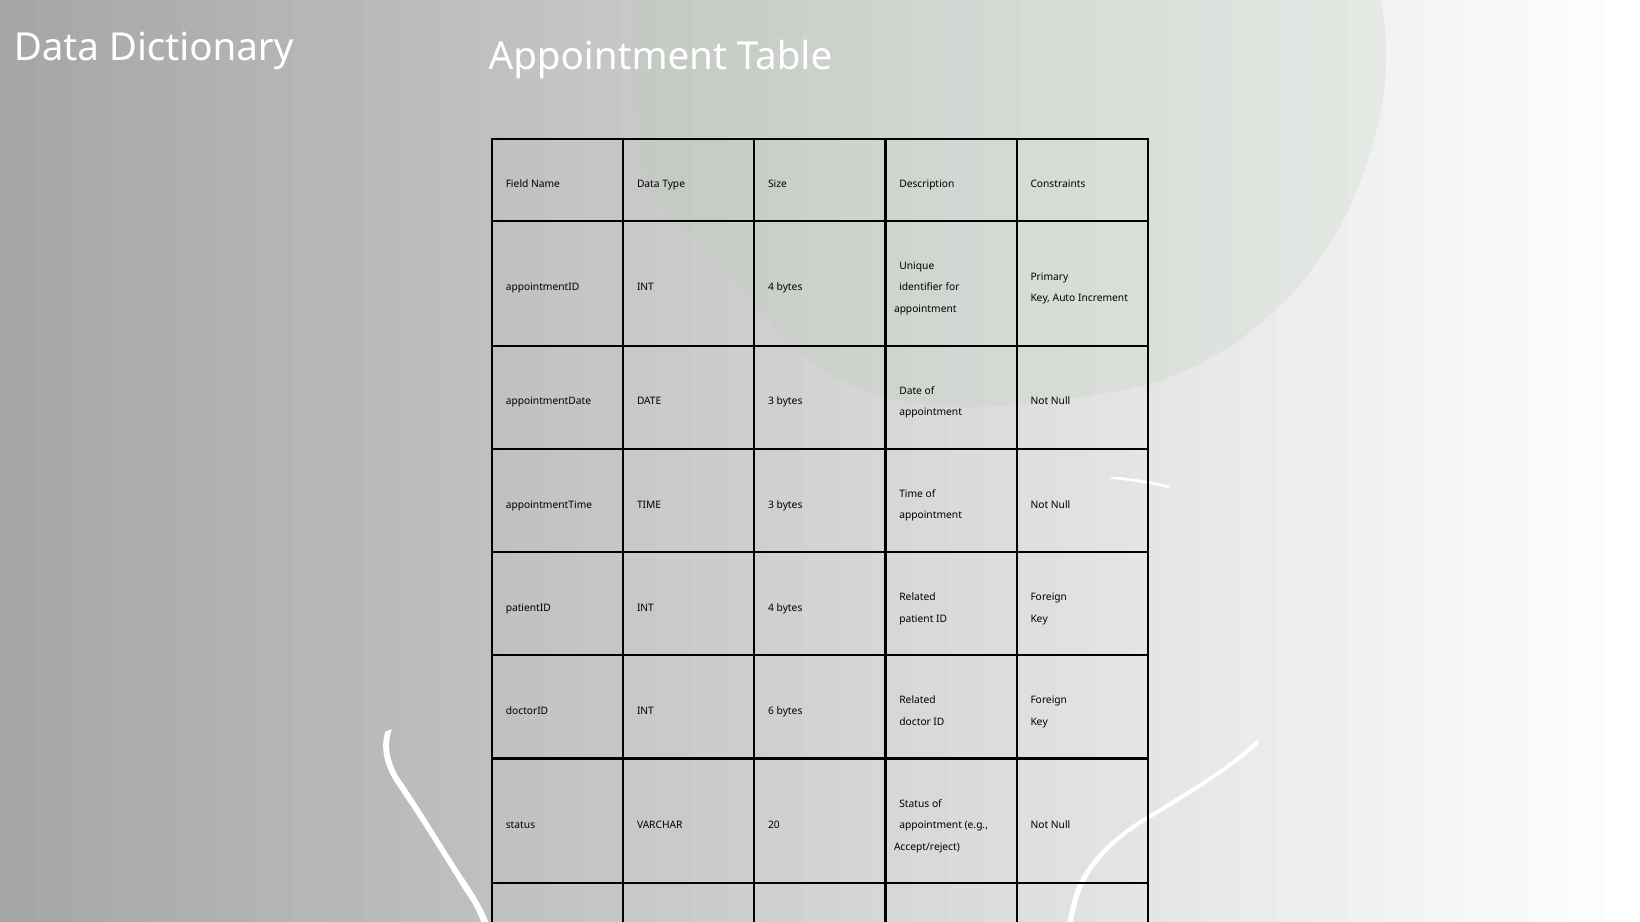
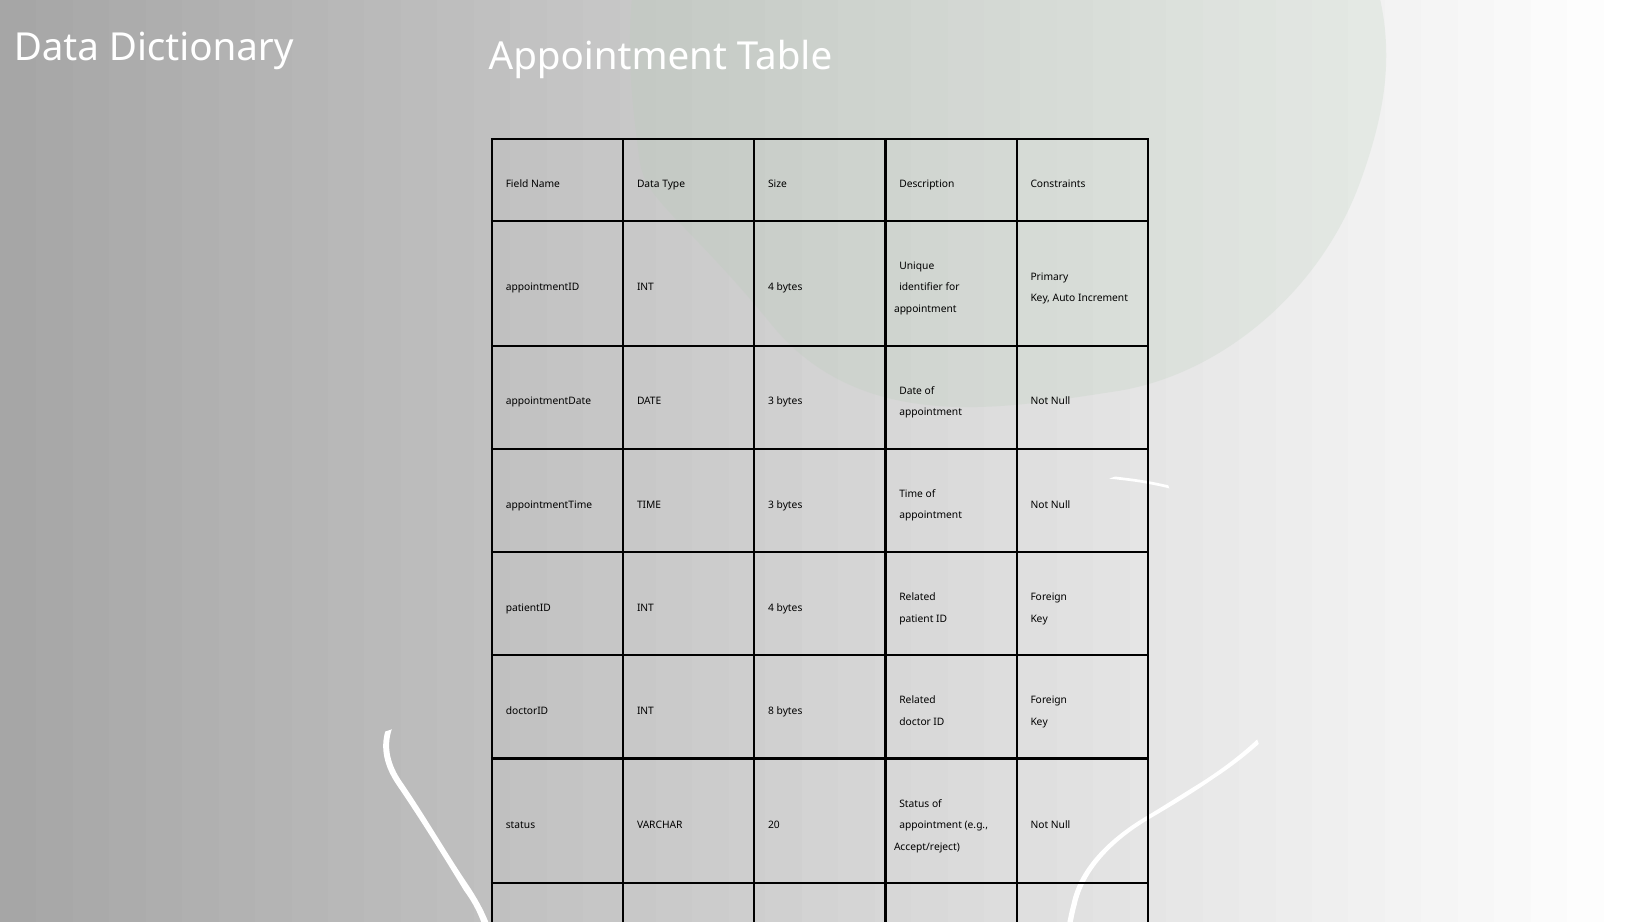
6: 6 -> 8 (771, 712)
